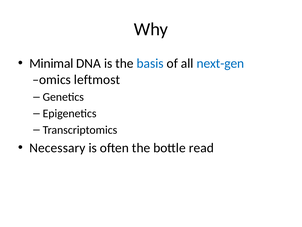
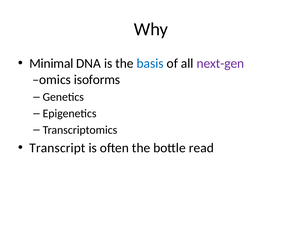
next-gen colour: blue -> purple (220, 63)
leftmost: leftmost -> isoforms (97, 79)
Necessary: Necessary -> Transcript (57, 148)
